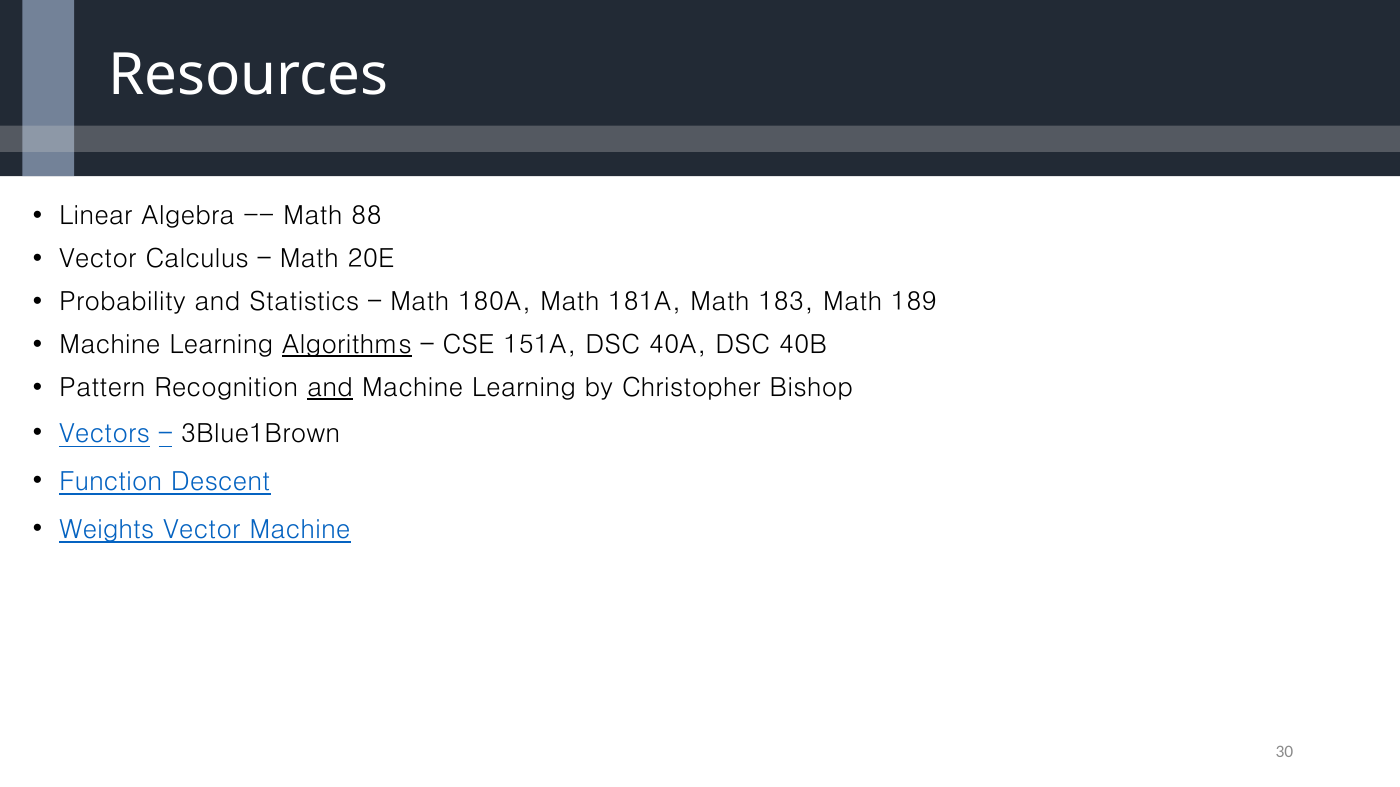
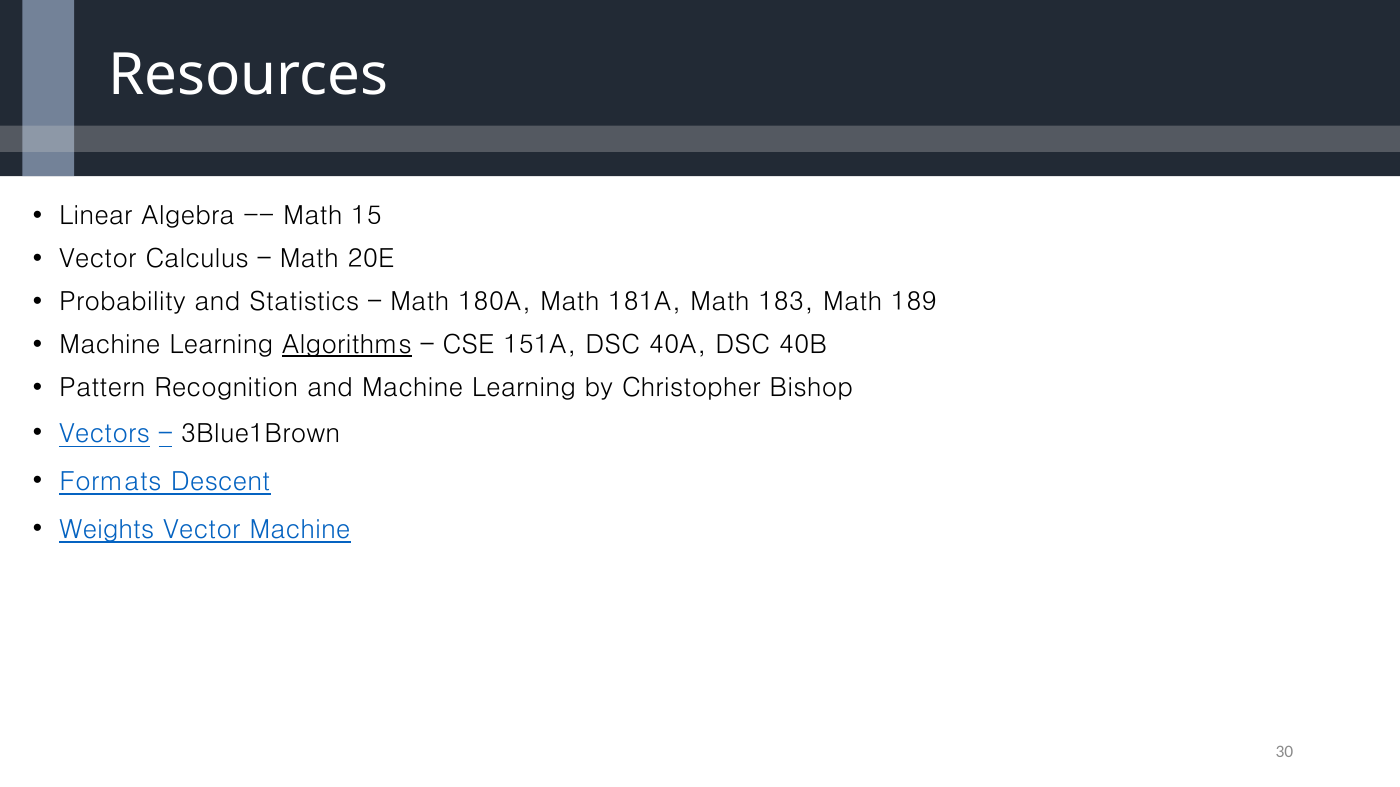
88: 88 -> 15 (367, 216)
and underline: present -> none (330, 388)
Function: Function -> Formats (111, 482)
